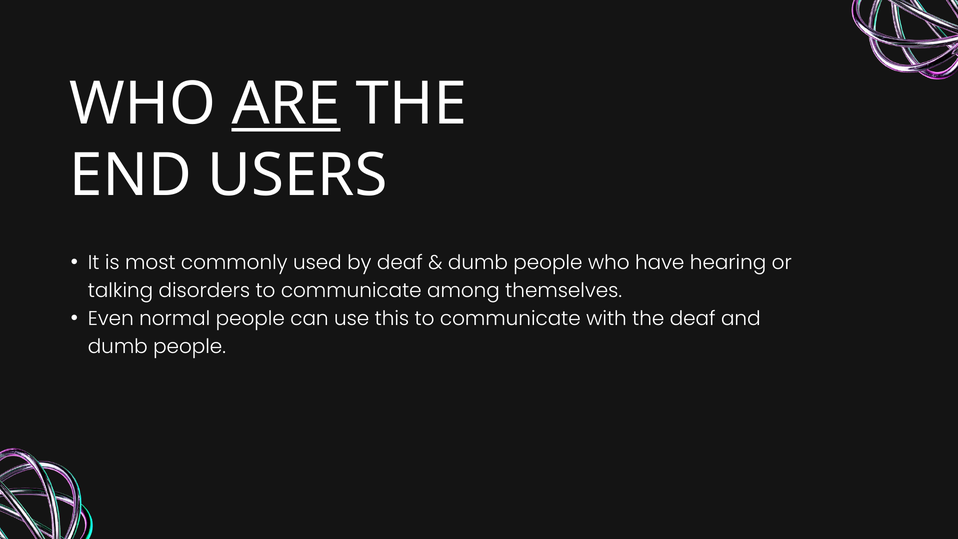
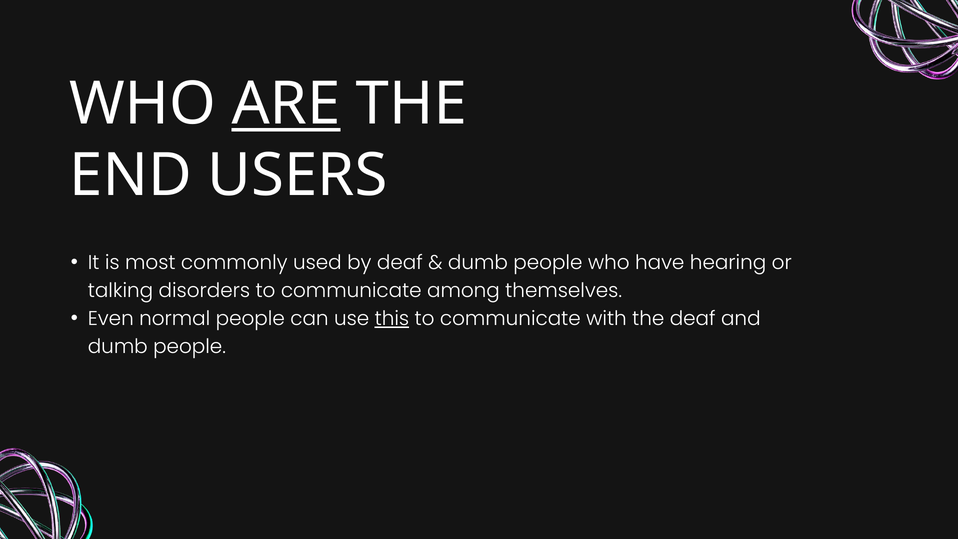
this underline: none -> present (392, 319)
